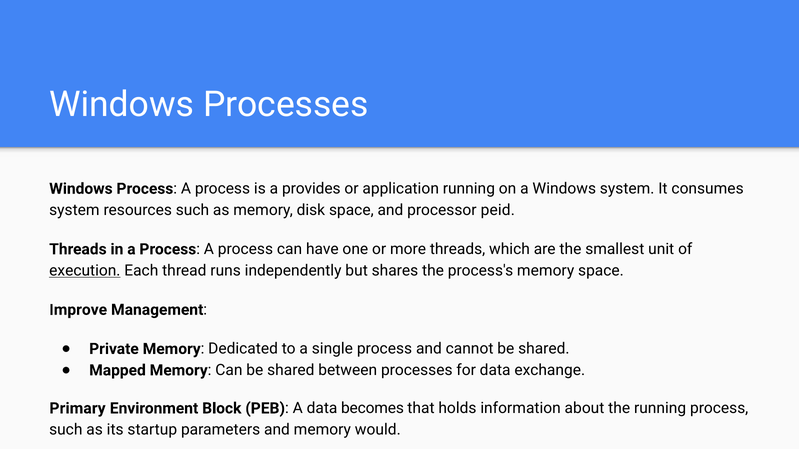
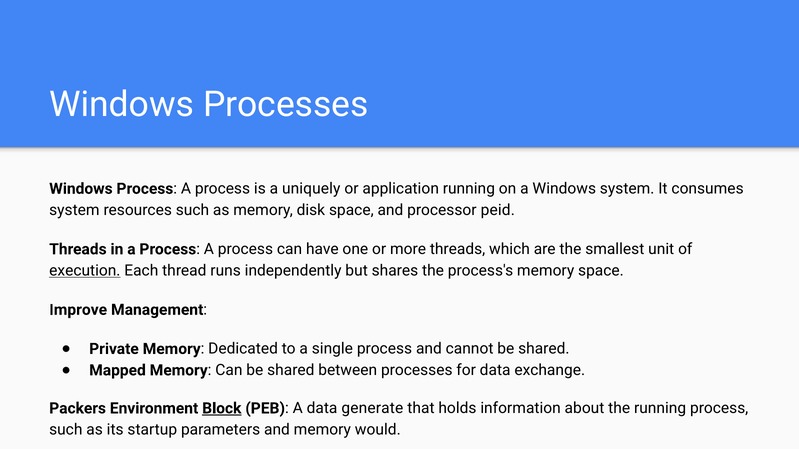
provides: provides -> uniquely (311, 189)
Primary: Primary -> Packers (78, 409)
Block underline: none -> present (222, 409)
becomes: becomes -> generate (372, 409)
